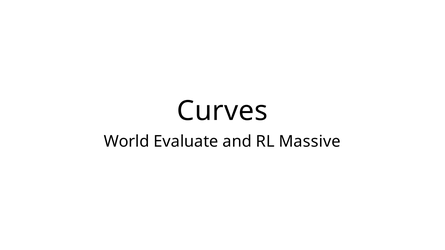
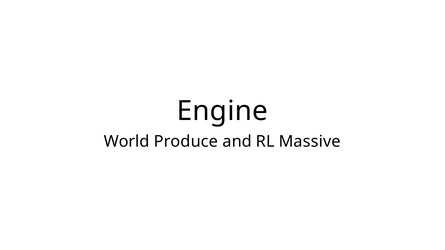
Curves: Curves -> Engine (222, 111)
Evaluate: Evaluate -> Produce (186, 142)
